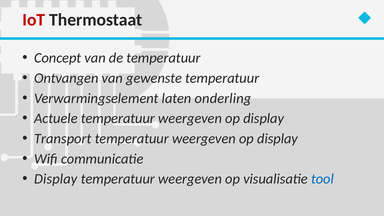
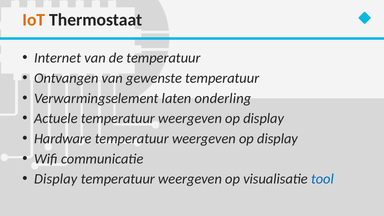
IoT colour: red -> orange (34, 20)
Concept: Concept -> Internet (58, 58)
Transport: Transport -> Hardware (63, 139)
